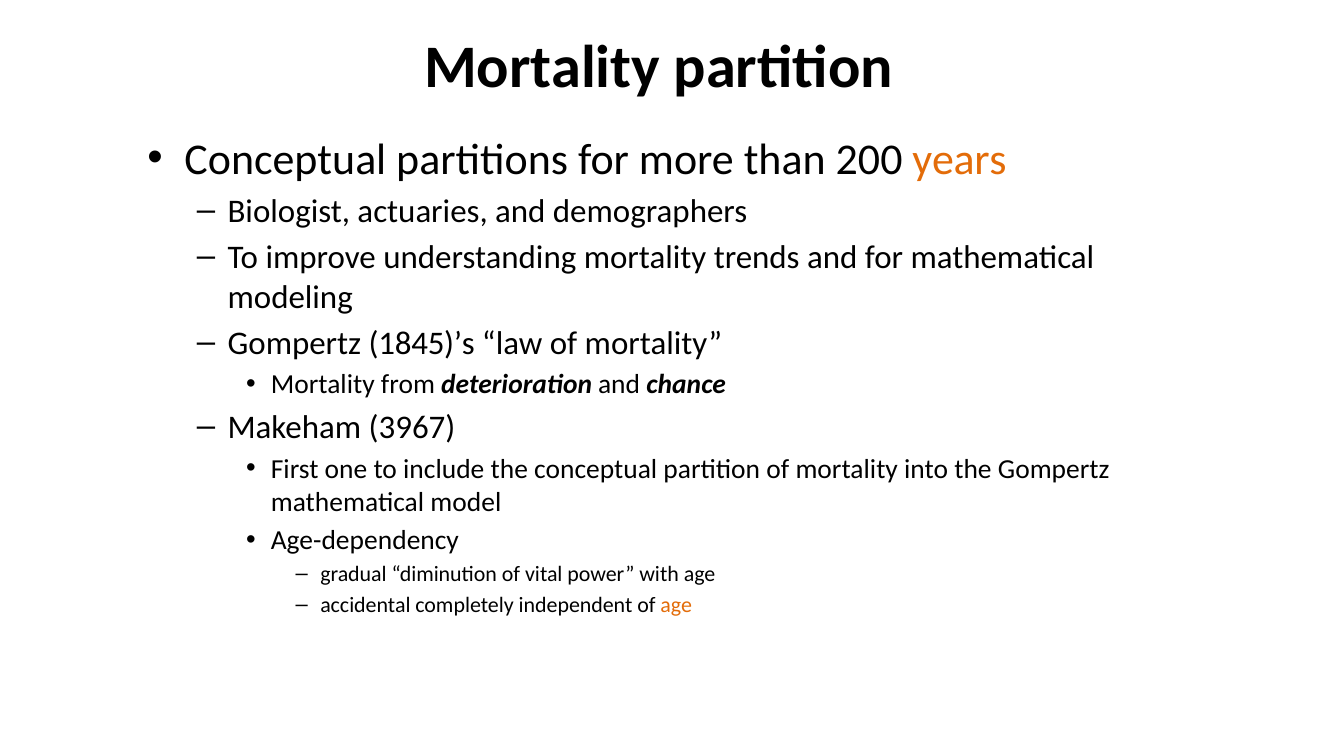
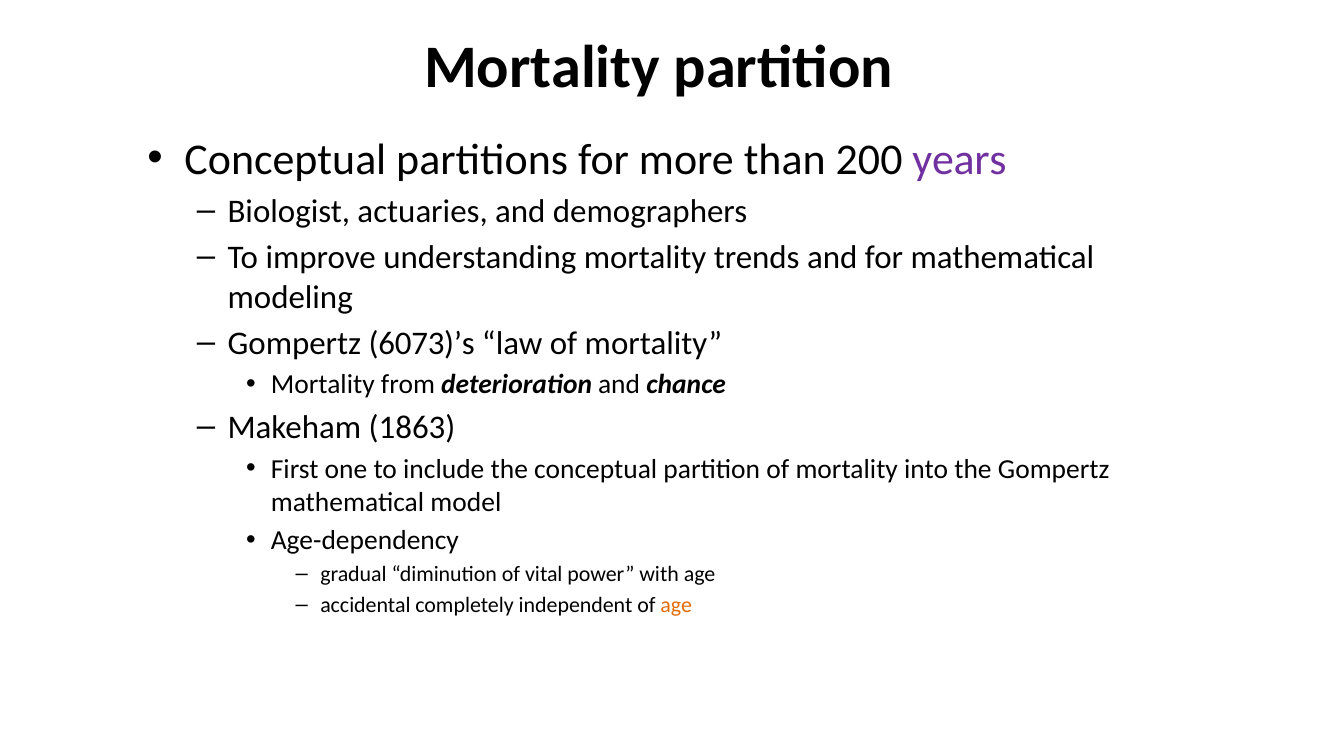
years colour: orange -> purple (960, 160)
1845)’s: 1845)’s -> 6073)’s (422, 344)
3967: 3967 -> 1863 (412, 428)
